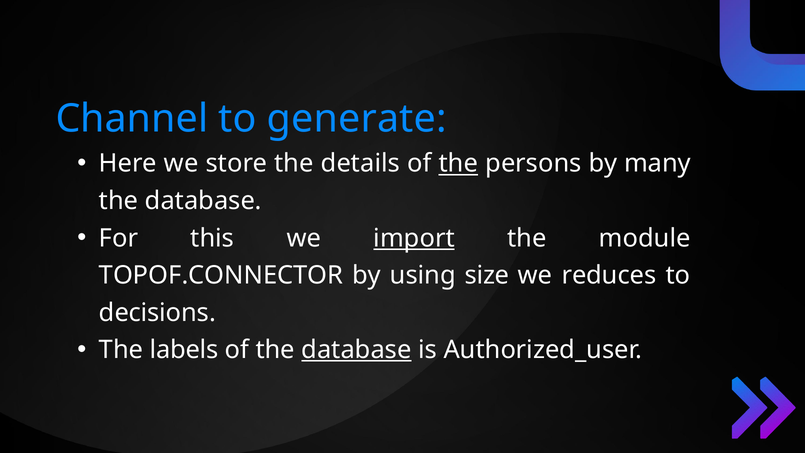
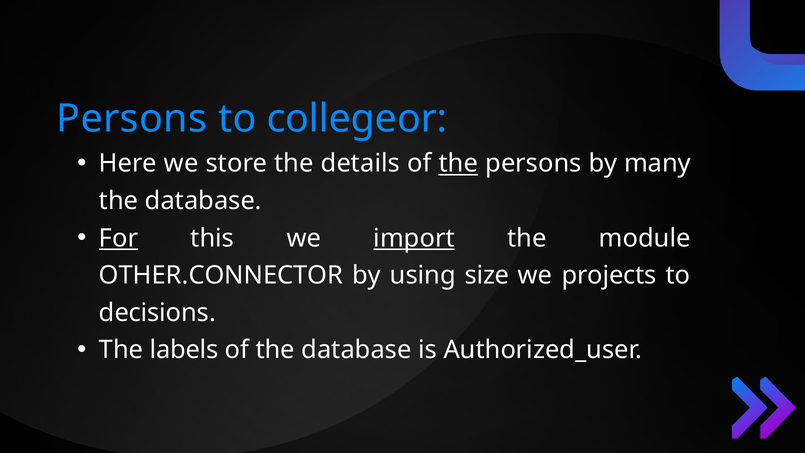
Channel: Channel -> Persons (132, 119)
generate: generate -> collegeor (357, 119)
For underline: none -> present (119, 238)
TOPOF.CONNECTOR: TOPOF.CONNECTOR -> OTHER.CONNECTOR (221, 275)
reduces: reduces -> projects (609, 275)
database underline: present -> none (356, 350)
